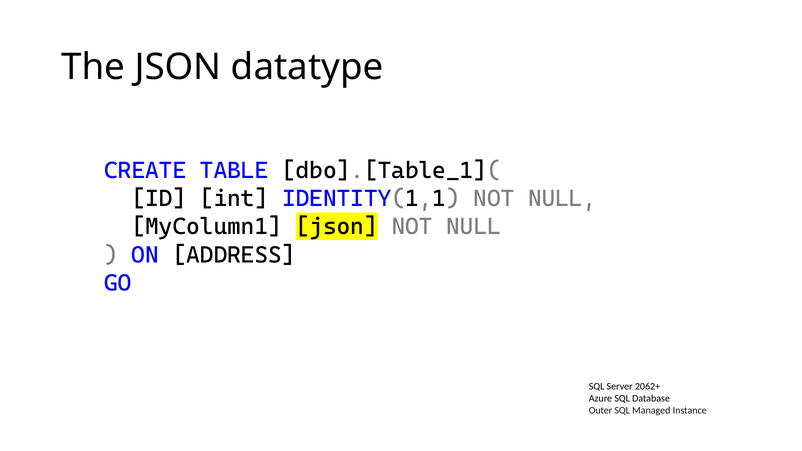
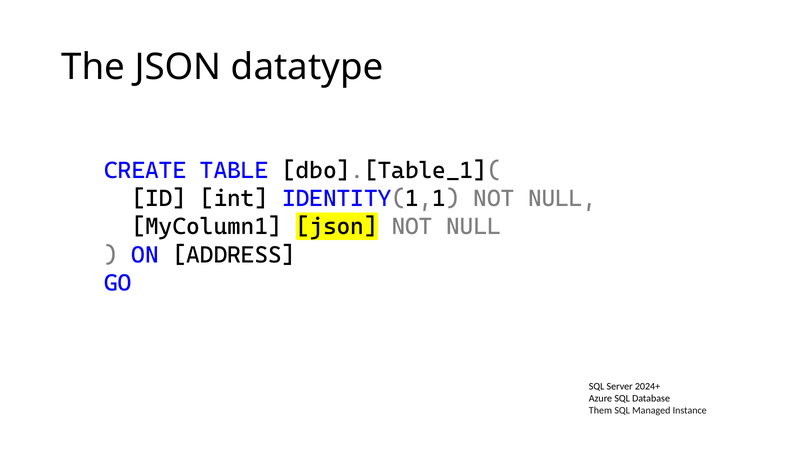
2062+: 2062+ -> 2024+ (648, 387)
Outer: Outer -> Them (600, 411)
